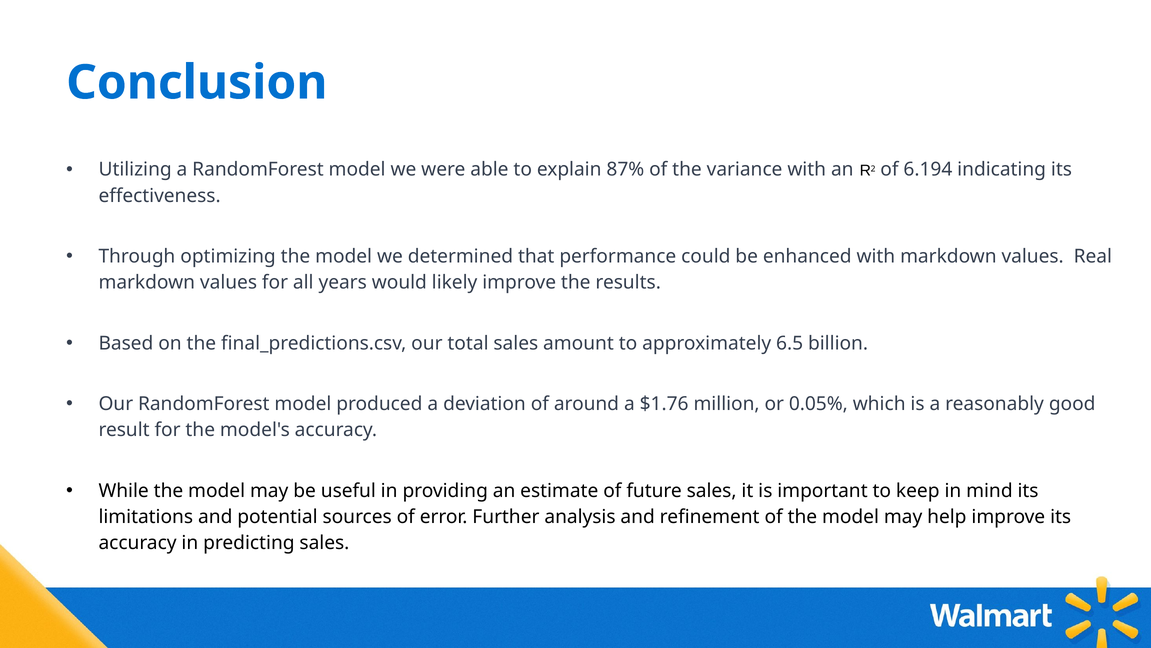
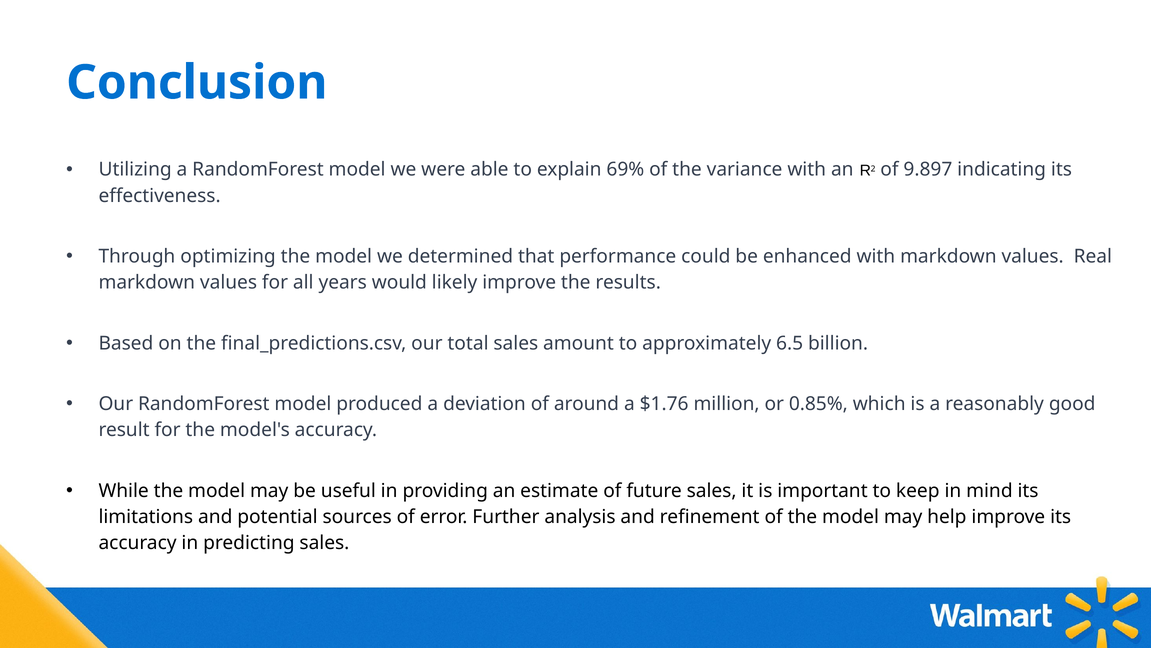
87%: 87% -> 69% (625, 169)
6.194: 6.194 -> 9.897 (928, 169)
0.05%: 0.05% -> 0.85% (818, 404)
